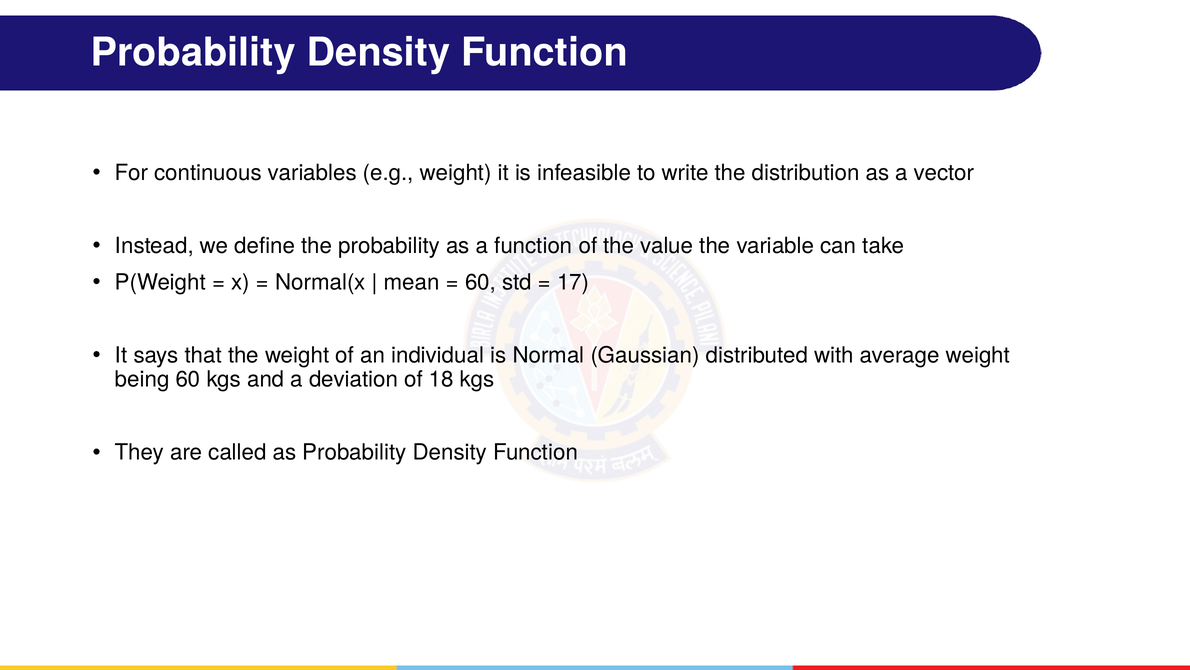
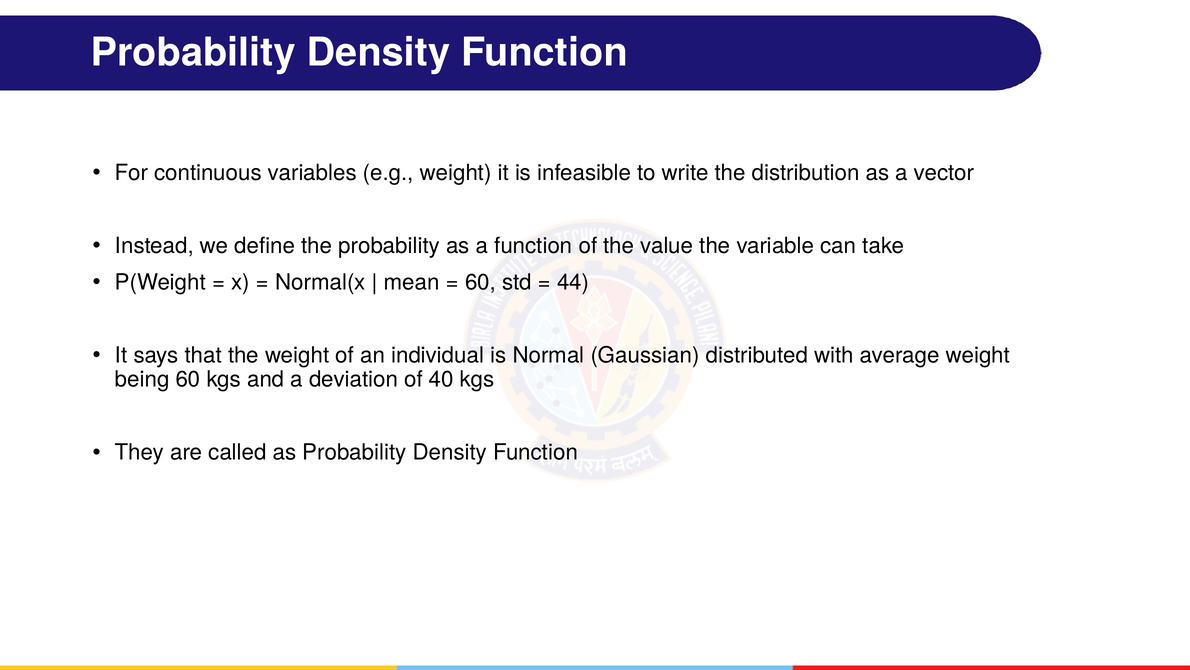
17: 17 -> 44 (573, 282)
18: 18 -> 40 (441, 379)
